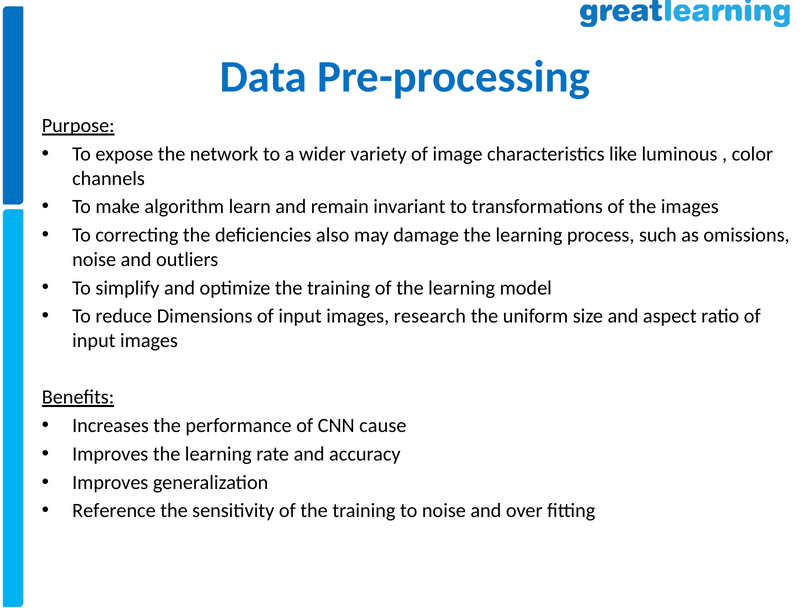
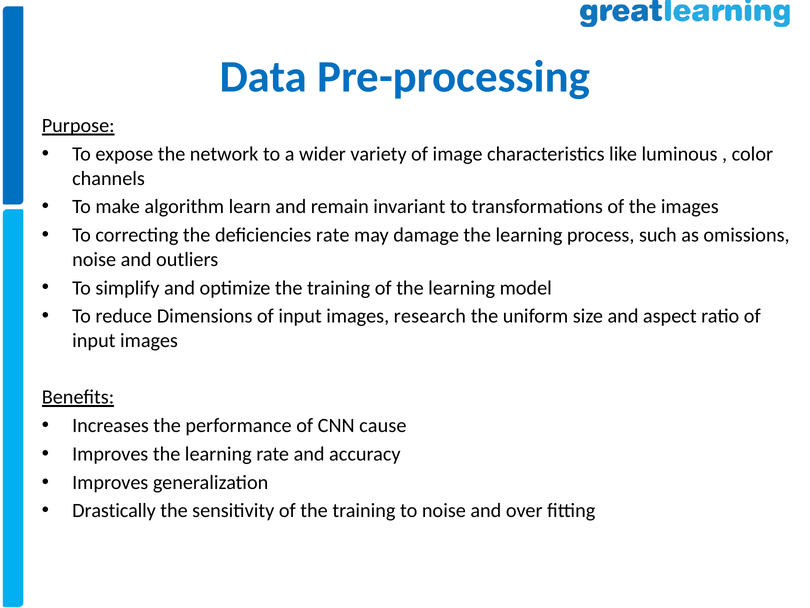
deficiencies also: also -> rate (333, 235)
Reference: Reference -> Drastically (114, 510)
